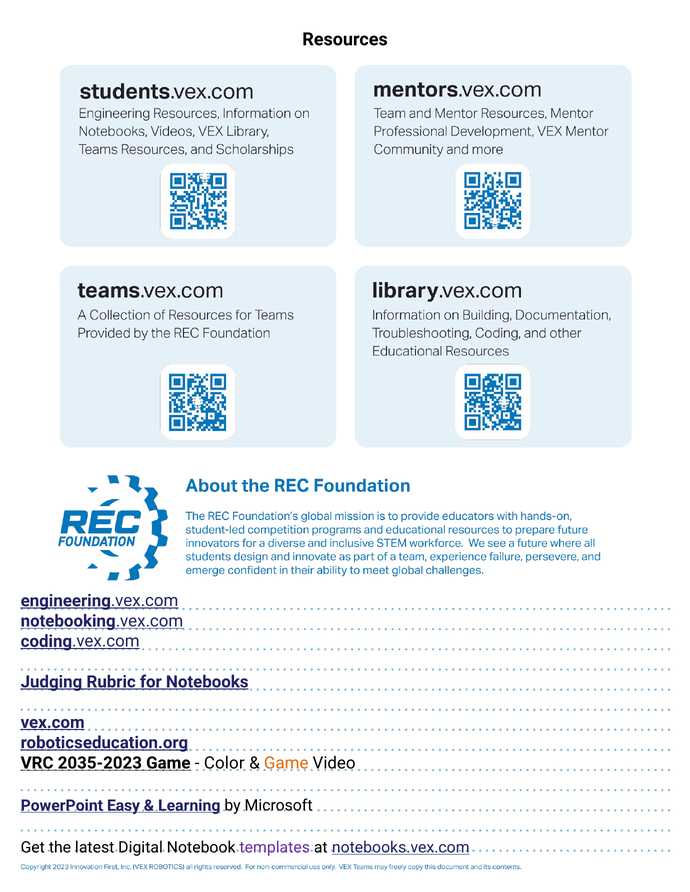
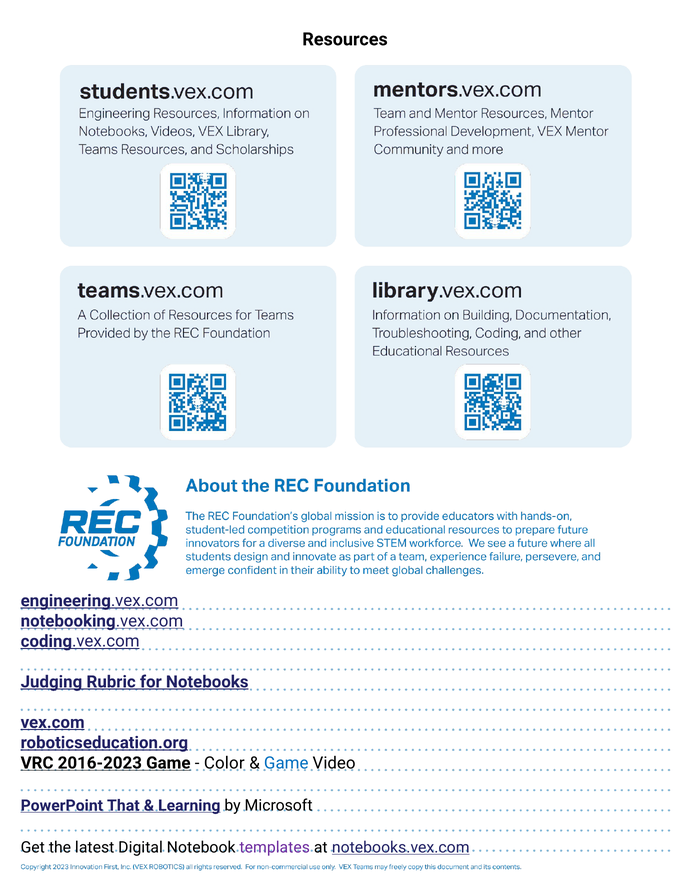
2035-2023: 2035-2023 -> 2016-2023 (100, 764)
Game colour: orange -> blue (286, 764)
Easy: Easy -> That (123, 806)
